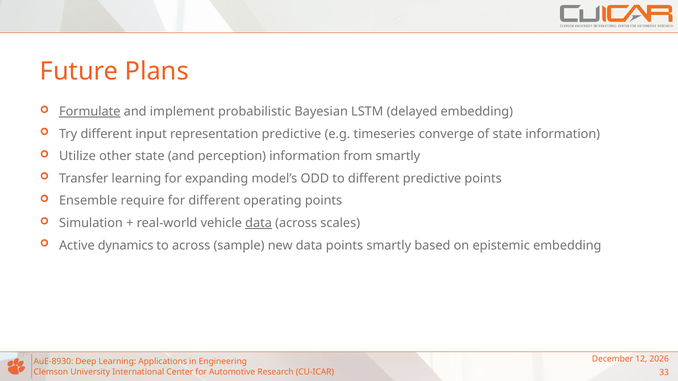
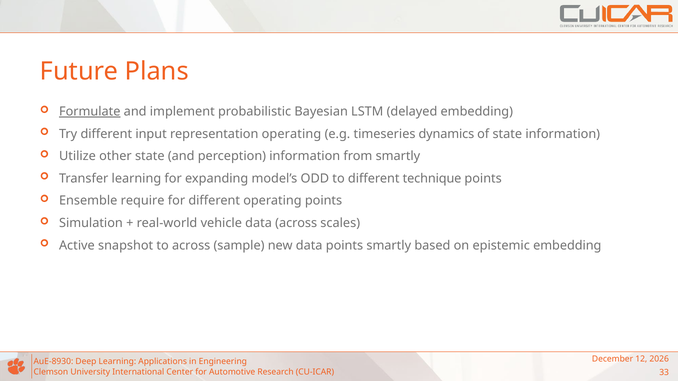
representation predictive: predictive -> operating (291, 134)
converge: converge -> dynamics (446, 134)
different predictive: predictive -> technique (432, 179)
data underline: present -> none (259, 223)
dynamics: dynamics -> snapshot (126, 246)
